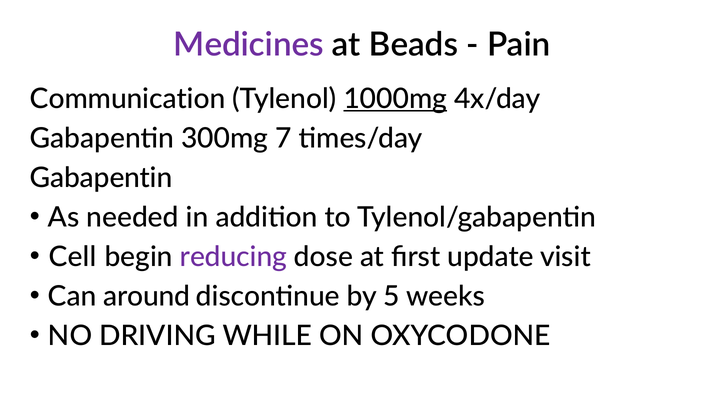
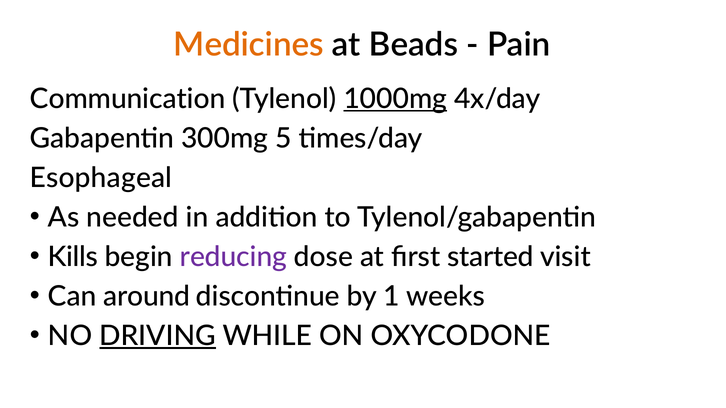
Medicines colour: purple -> orange (249, 45)
7: 7 -> 5 (283, 138)
Gabapentin: Gabapentin -> Esophageal (101, 178)
Cell: Cell -> Kills (73, 257)
update: update -> started (491, 257)
5: 5 -> 1 (392, 297)
DRIVING underline: none -> present (158, 336)
